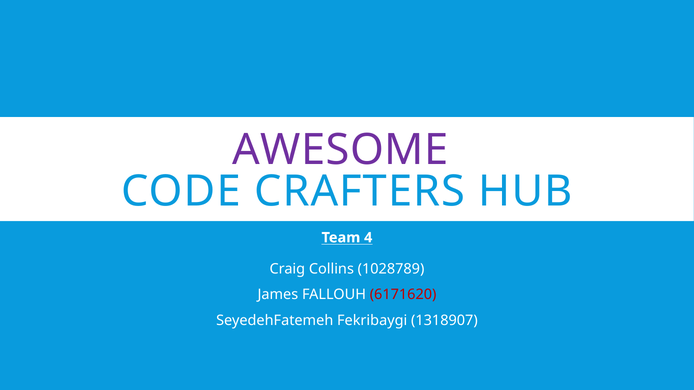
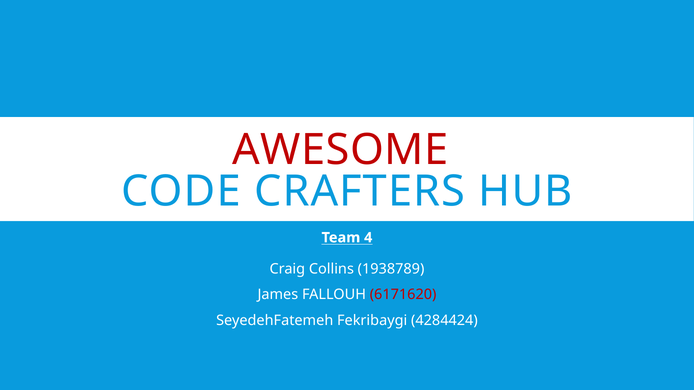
AWESOME colour: purple -> red (340, 150)
1028789: 1028789 -> 1938789 (391, 269)
1318907: 1318907 -> 4284424 (444, 321)
